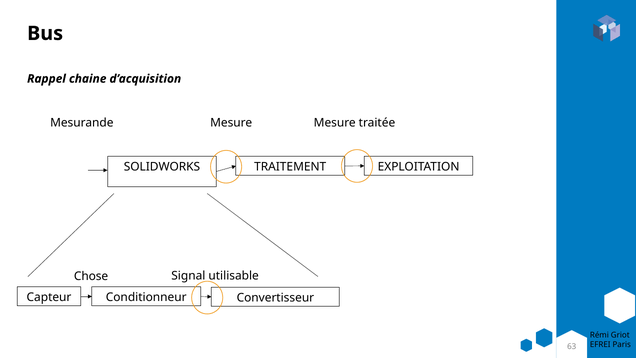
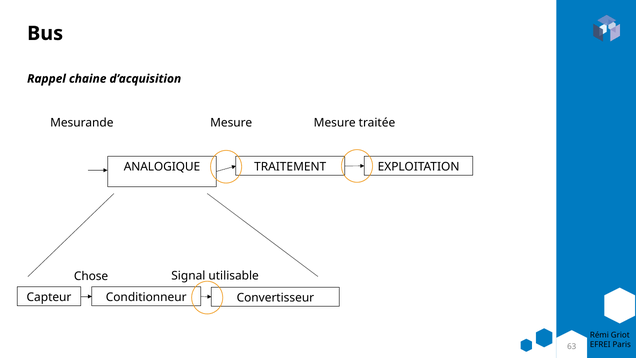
SOLIDWORKS: SOLIDWORKS -> ANALOGIQUE (162, 167)
